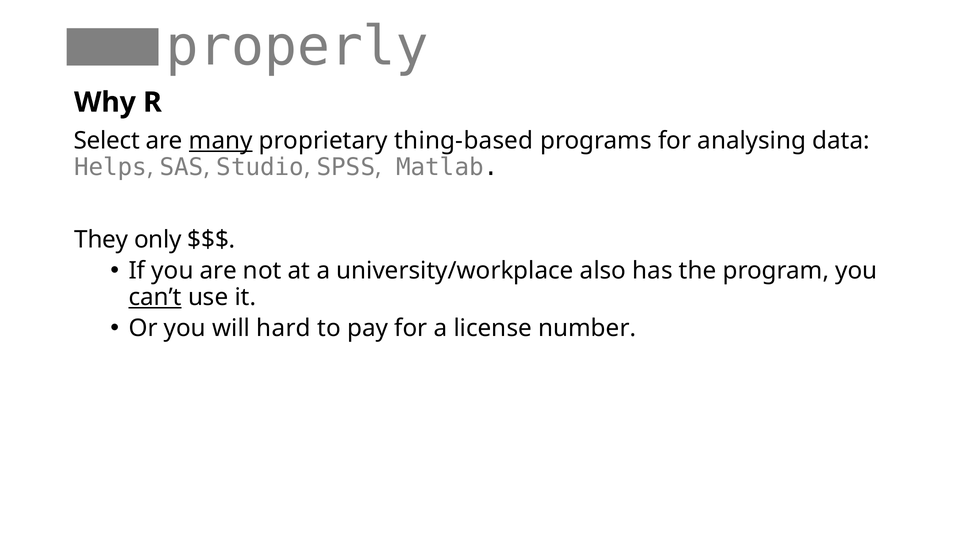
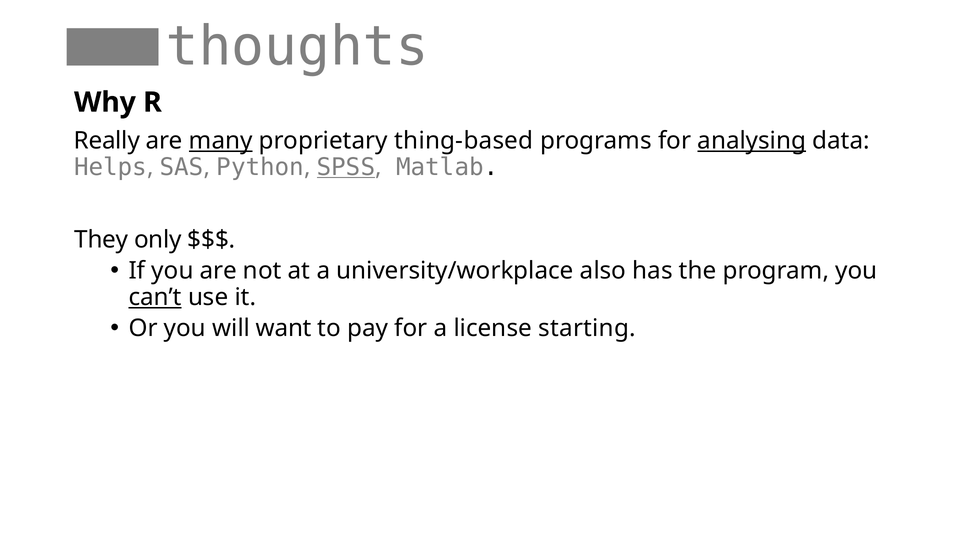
properly: properly -> thoughts (297, 47)
Select: Select -> Really (107, 141)
analysing underline: none -> present (752, 141)
Studio: Studio -> Python (260, 167)
SPSS underline: none -> present (346, 167)
hard: hard -> want (284, 328)
number: number -> starting (587, 328)
